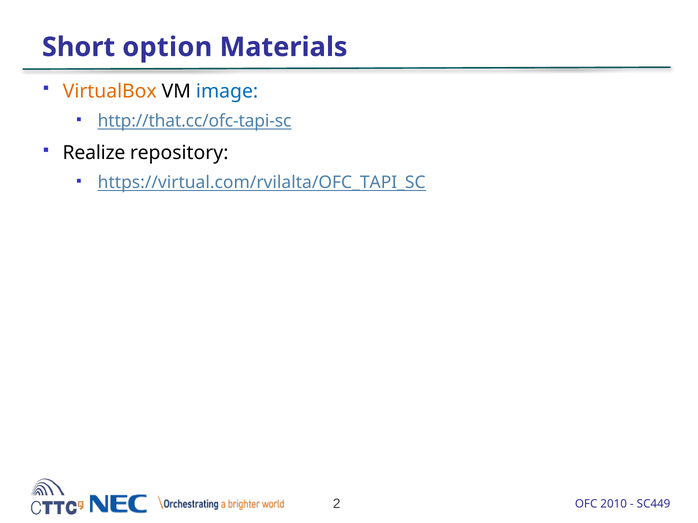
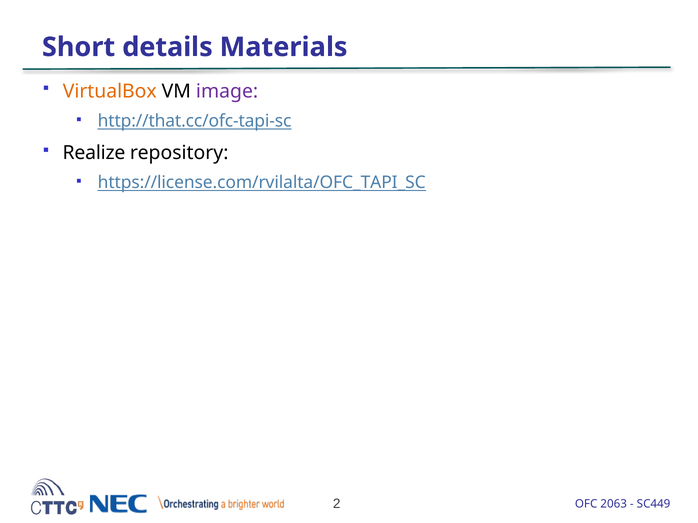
option: option -> details (167, 47)
image colour: blue -> purple (227, 91)
https://virtual.com/rvilalta/OFC_TAPI_SC: https://virtual.com/rvilalta/OFC_TAPI_SC -> https://license.com/rvilalta/OFC_TAPI_SC (262, 183)
2010: 2010 -> 2063 (614, 504)
